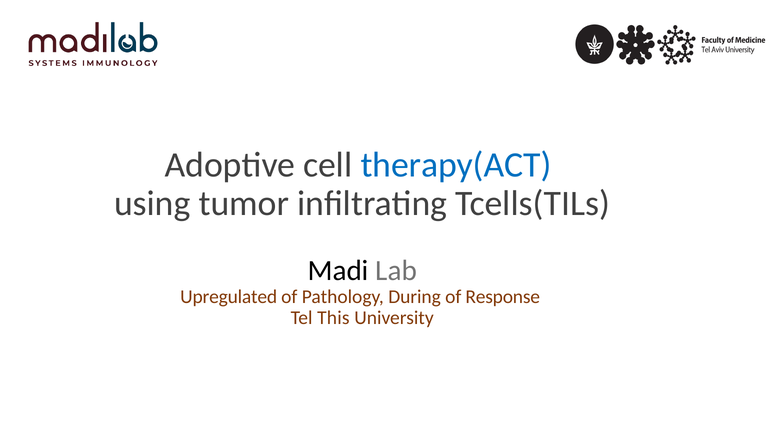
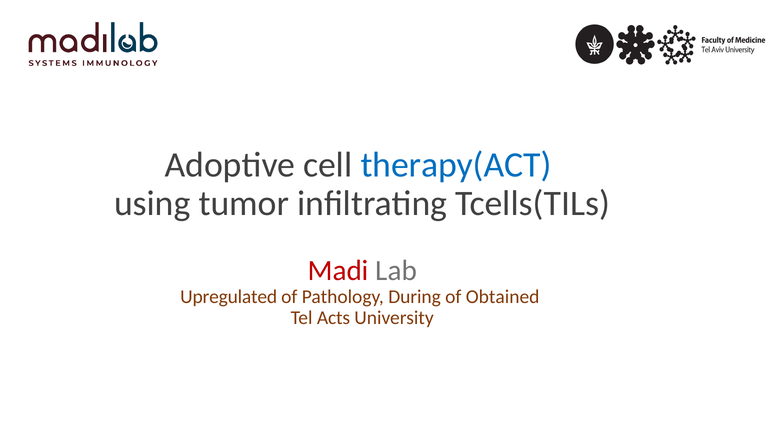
Madi colour: black -> red (338, 270)
Response: Response -> Obtained (503, 297)
This: This -> Acts (334, 318)
